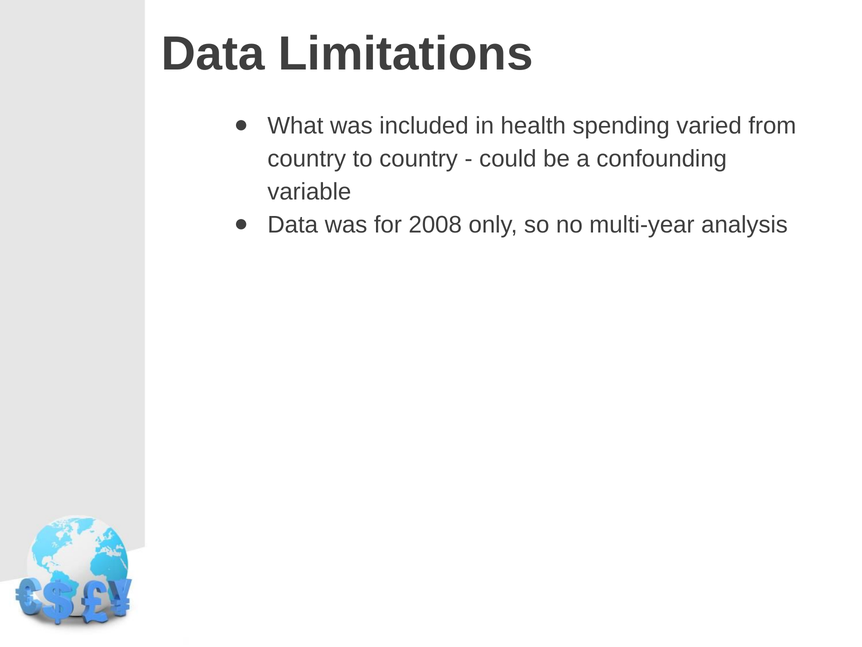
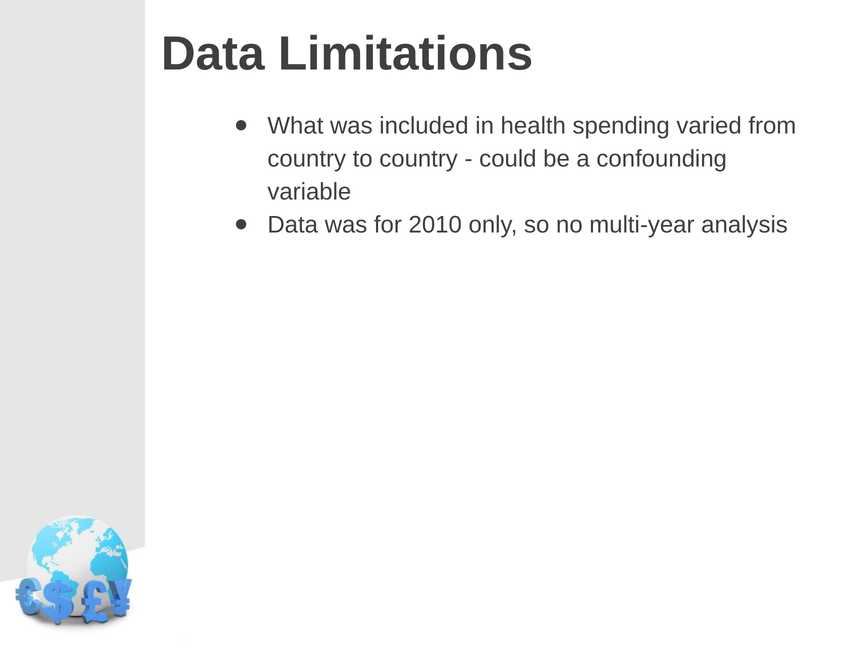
2008: 2008 -> 2010 (435, 225)
